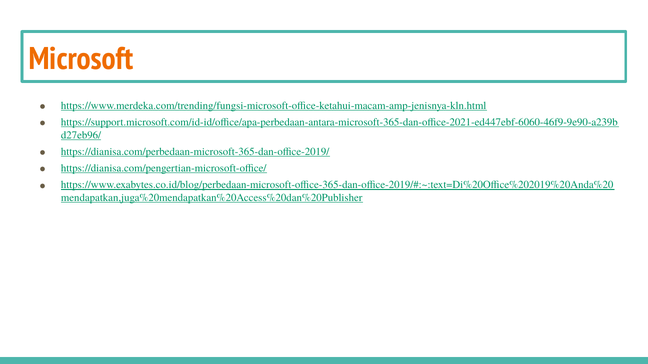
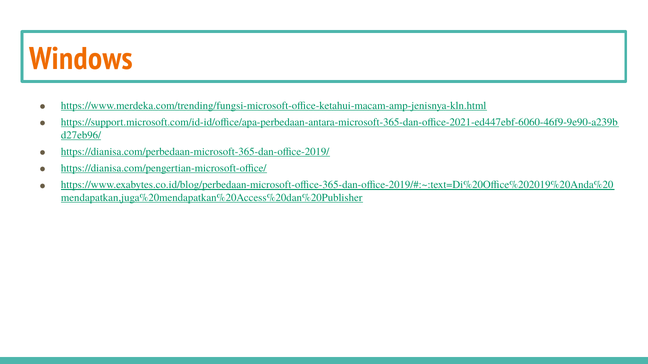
Microsoft: Microsoft -> Windows (81, 59)
